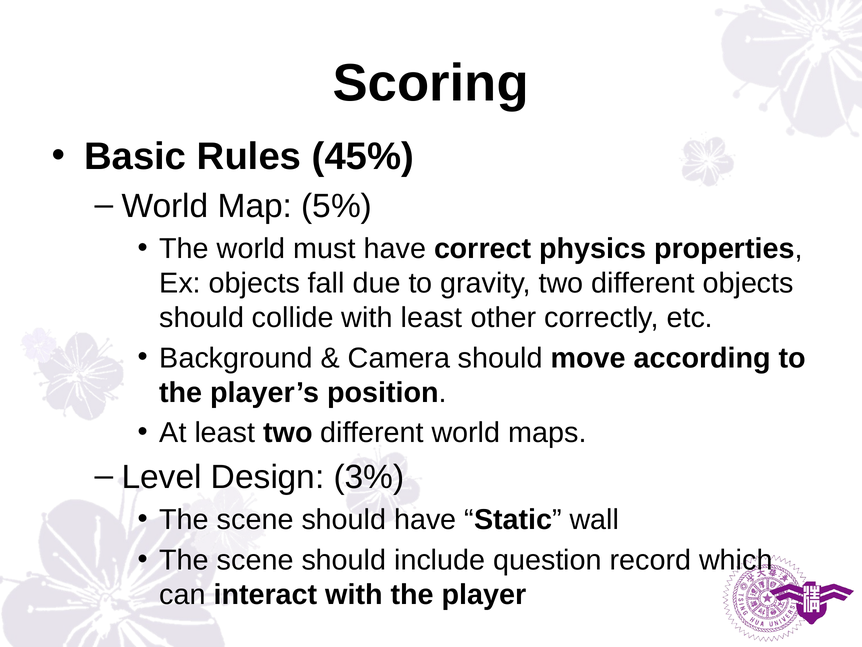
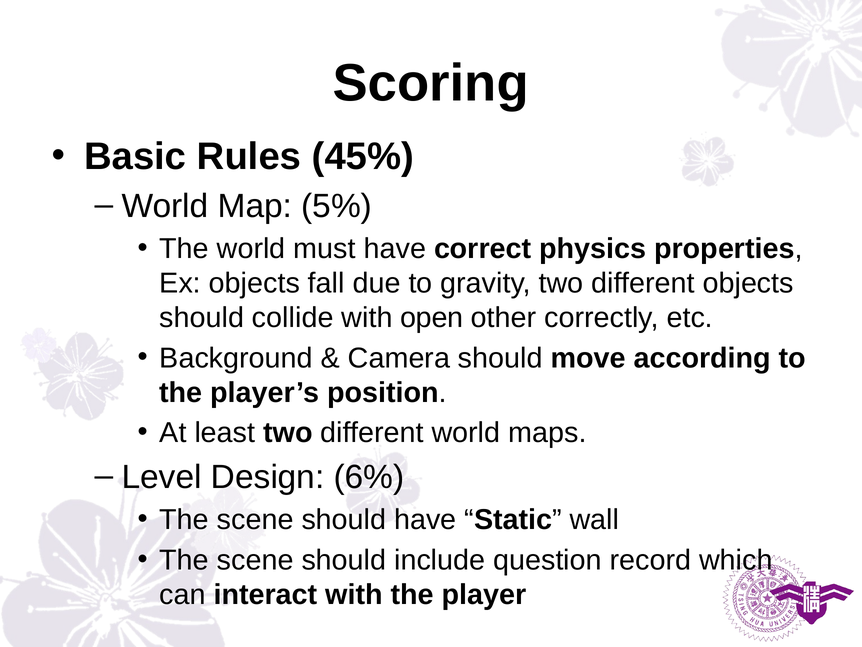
with least: least -> open (432, 318)
3%: 3% -> 6% (369, 477)
